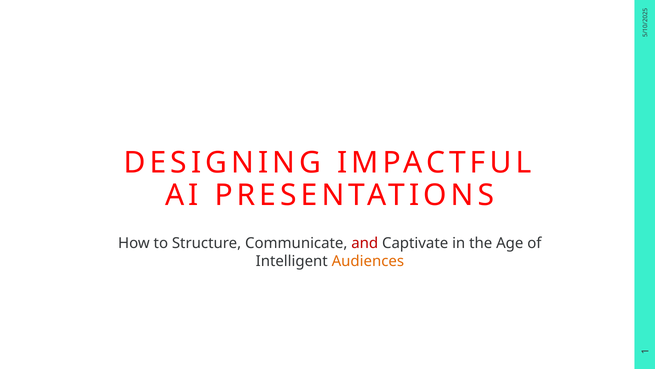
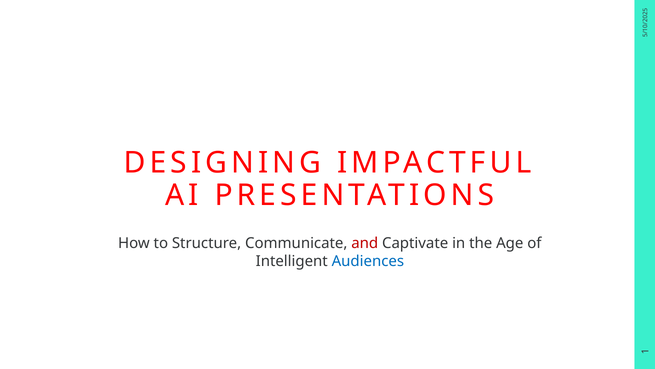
Audiences colour: orange -> blue (368, 261)
